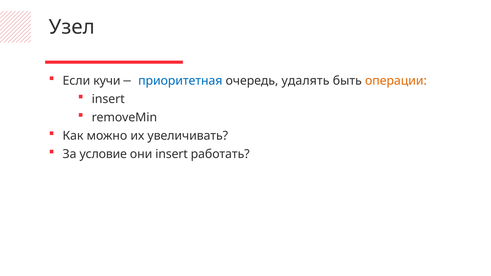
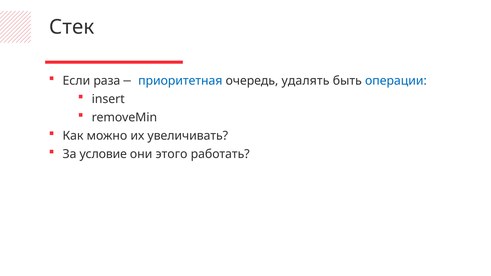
Узел: Узел -> Стек (72, 27)
кучи: кучи -> раза (107, 81)
операции colour: orange -> blue (396, 81)
они insert: insert -> этого (171, 154)
